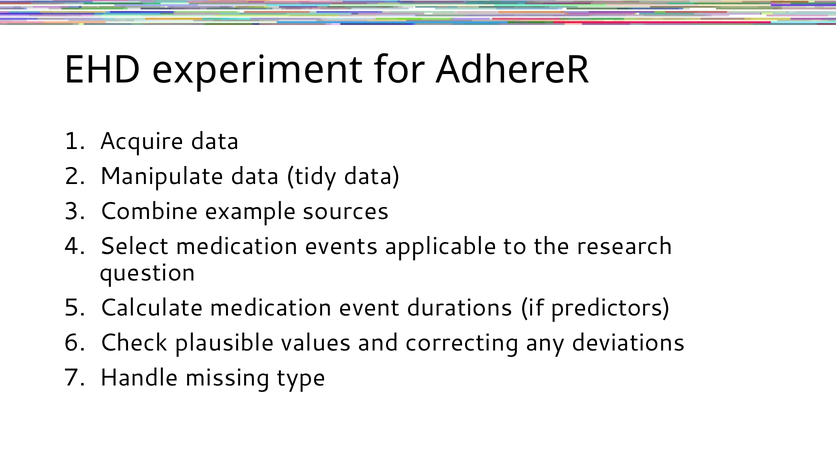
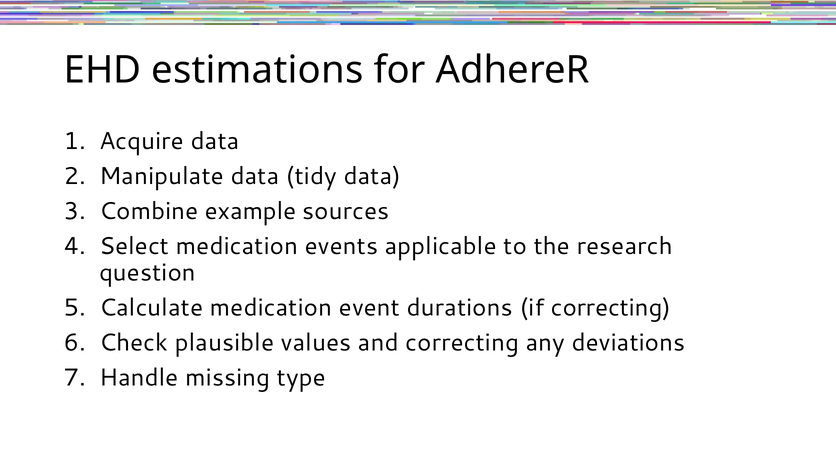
experiment: experiment -> estimations (257, 70)
if predictors: predictors -> correcting (611, 308)
